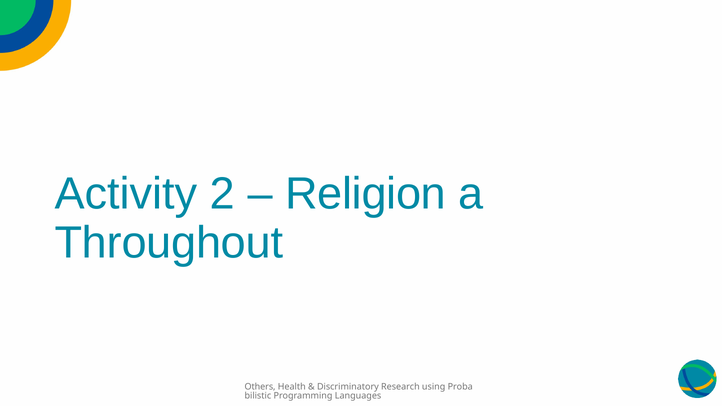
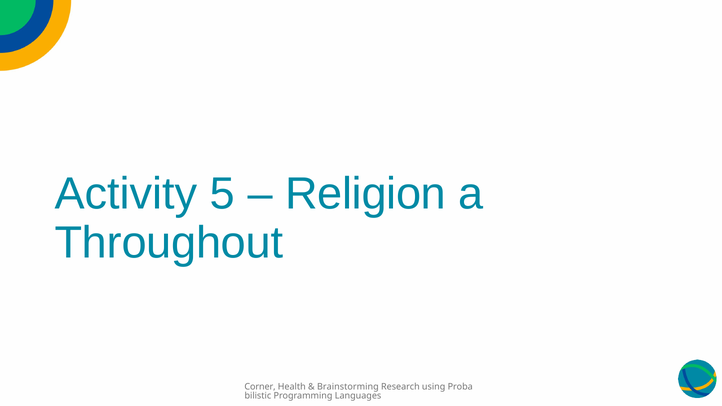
2: 2 -> 5 (223, 194)
Others: Others -> Corner (260, 387)
Discriminatory: Discriminatory -> Brainstorming (348, 387)
